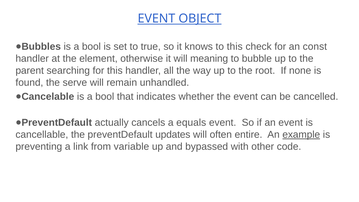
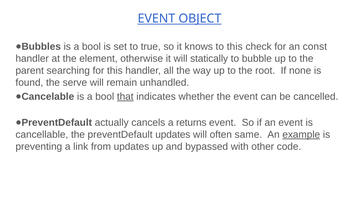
meaning: meaning -> statically (209, 59)
that underline: none -> present (125, 97)
equals: equals -> returns (191, 123)
entire: entire -> same (248, 135)
from variable: variable -> updates (131, 147)
